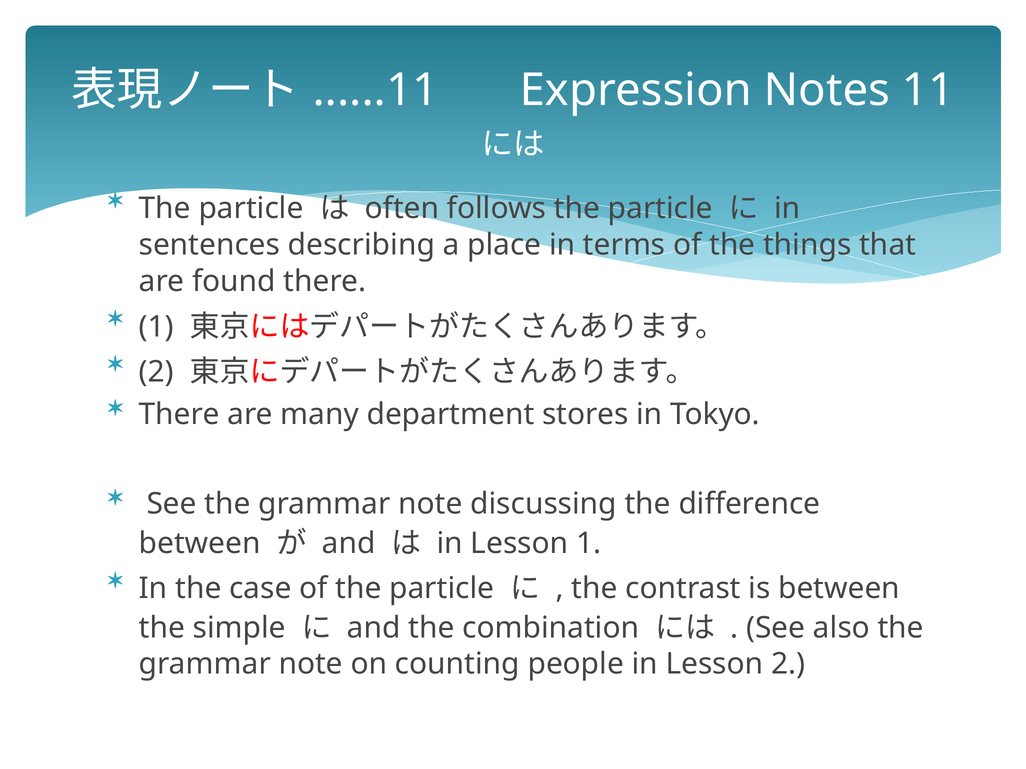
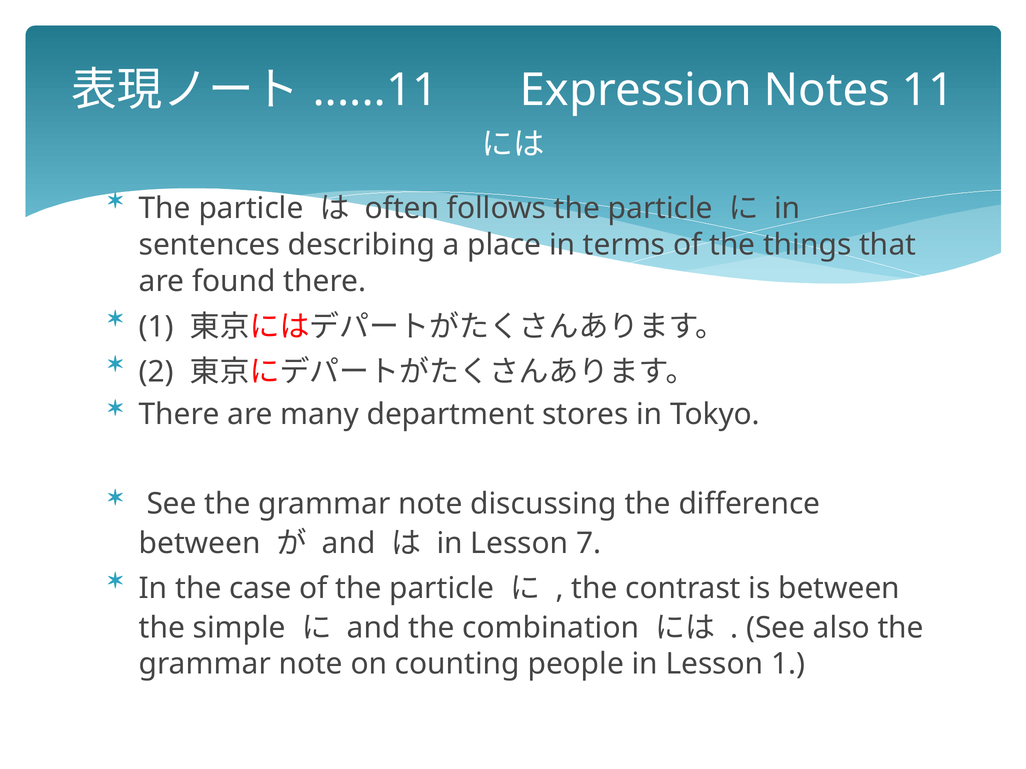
Lesson 1: 1 -> 7 (589, 544)
Lesson 2: 2 -> 1 (788, 664)
